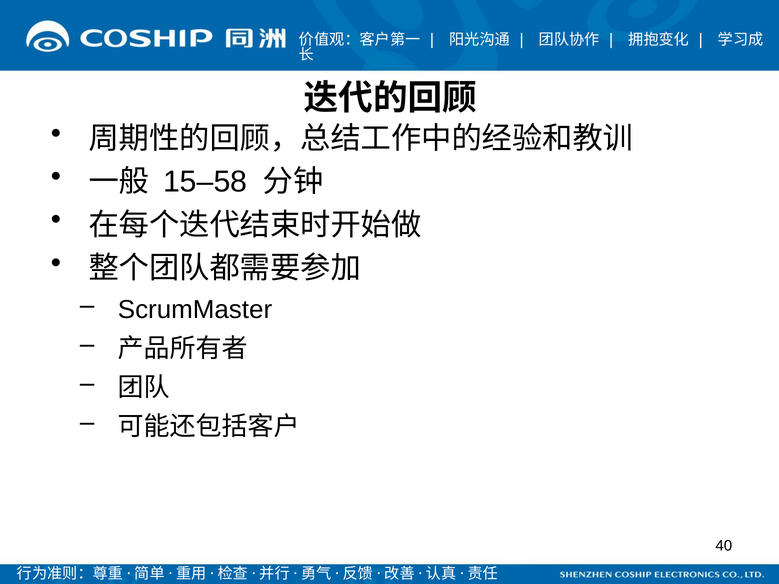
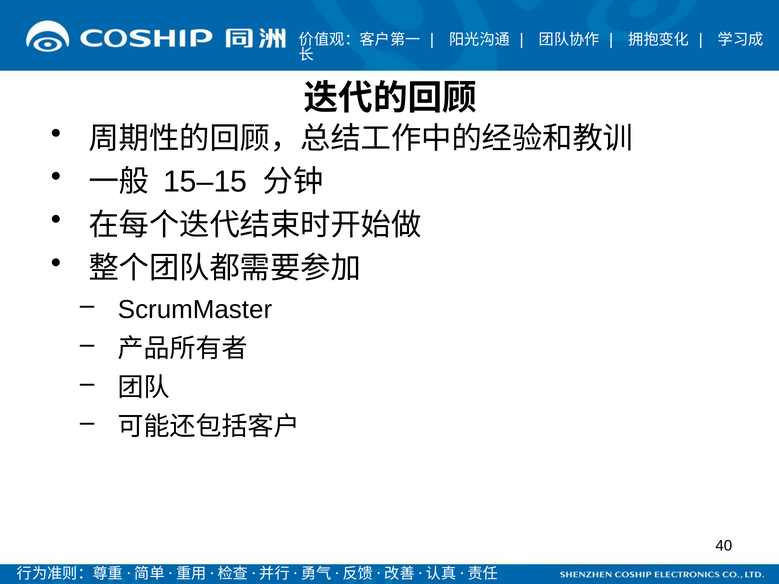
15–58: 15–58 -> 15–15 (205, 182)
